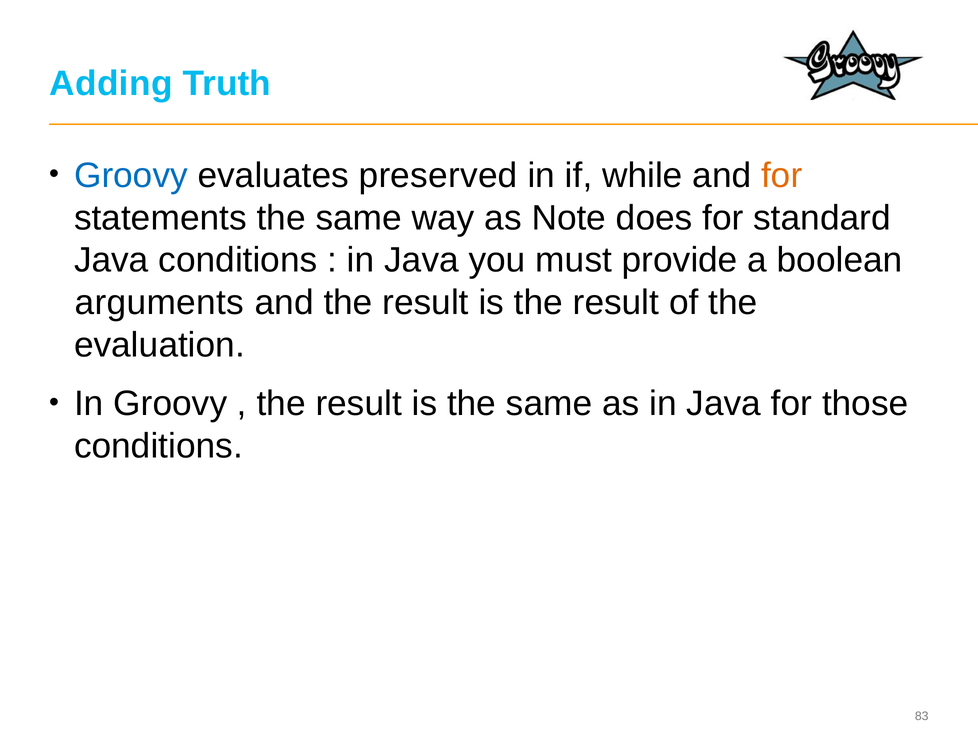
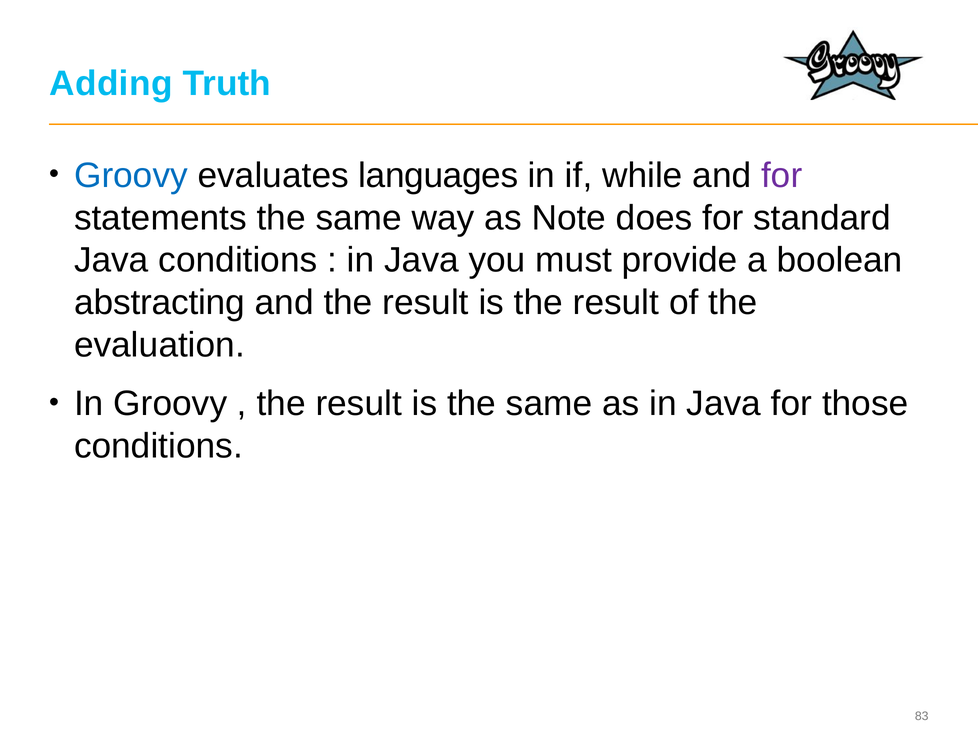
preserved: preserved -> languages (438, 175)
for colour: orange -> purple (782, 175)
arguments: arguments -> abstracting (160, 302)
